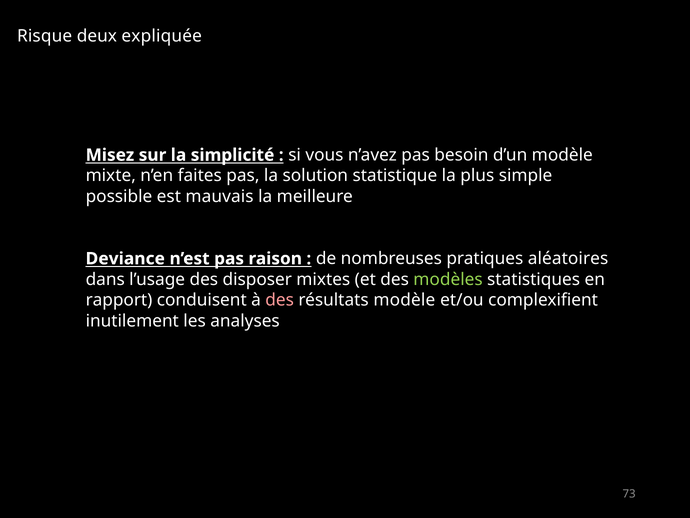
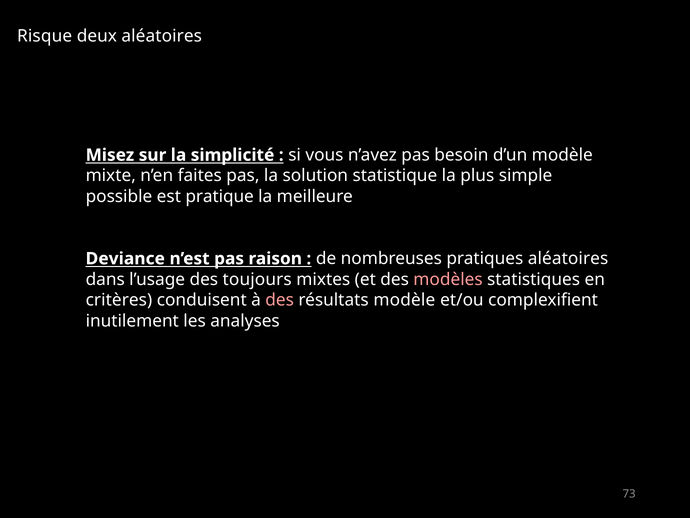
deux expliquée: expliquée -> aléatoires (162, 36)
mauvais: mauvais -> pratique (220, 196)
disposer: disposer -> toujours (257, 279)
modèles colour: light green -> pink (448, 279)
rapport: rapport -> critères (119, 300)
